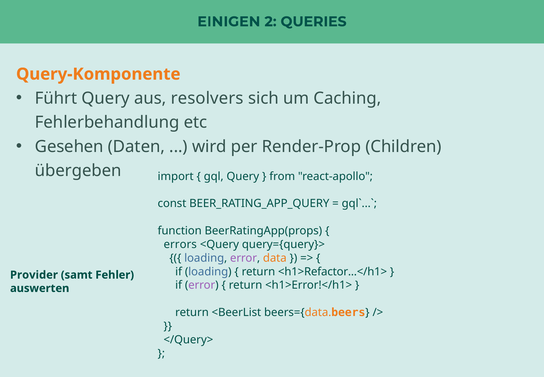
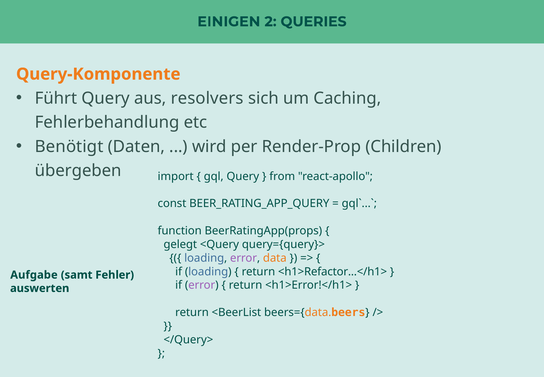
Gesehen: Gesehen -> Benötigt (69, 146)
errors: errors -> gelegt (180, 244)
Provider: Provider -> Aufgabe (34, 275)
